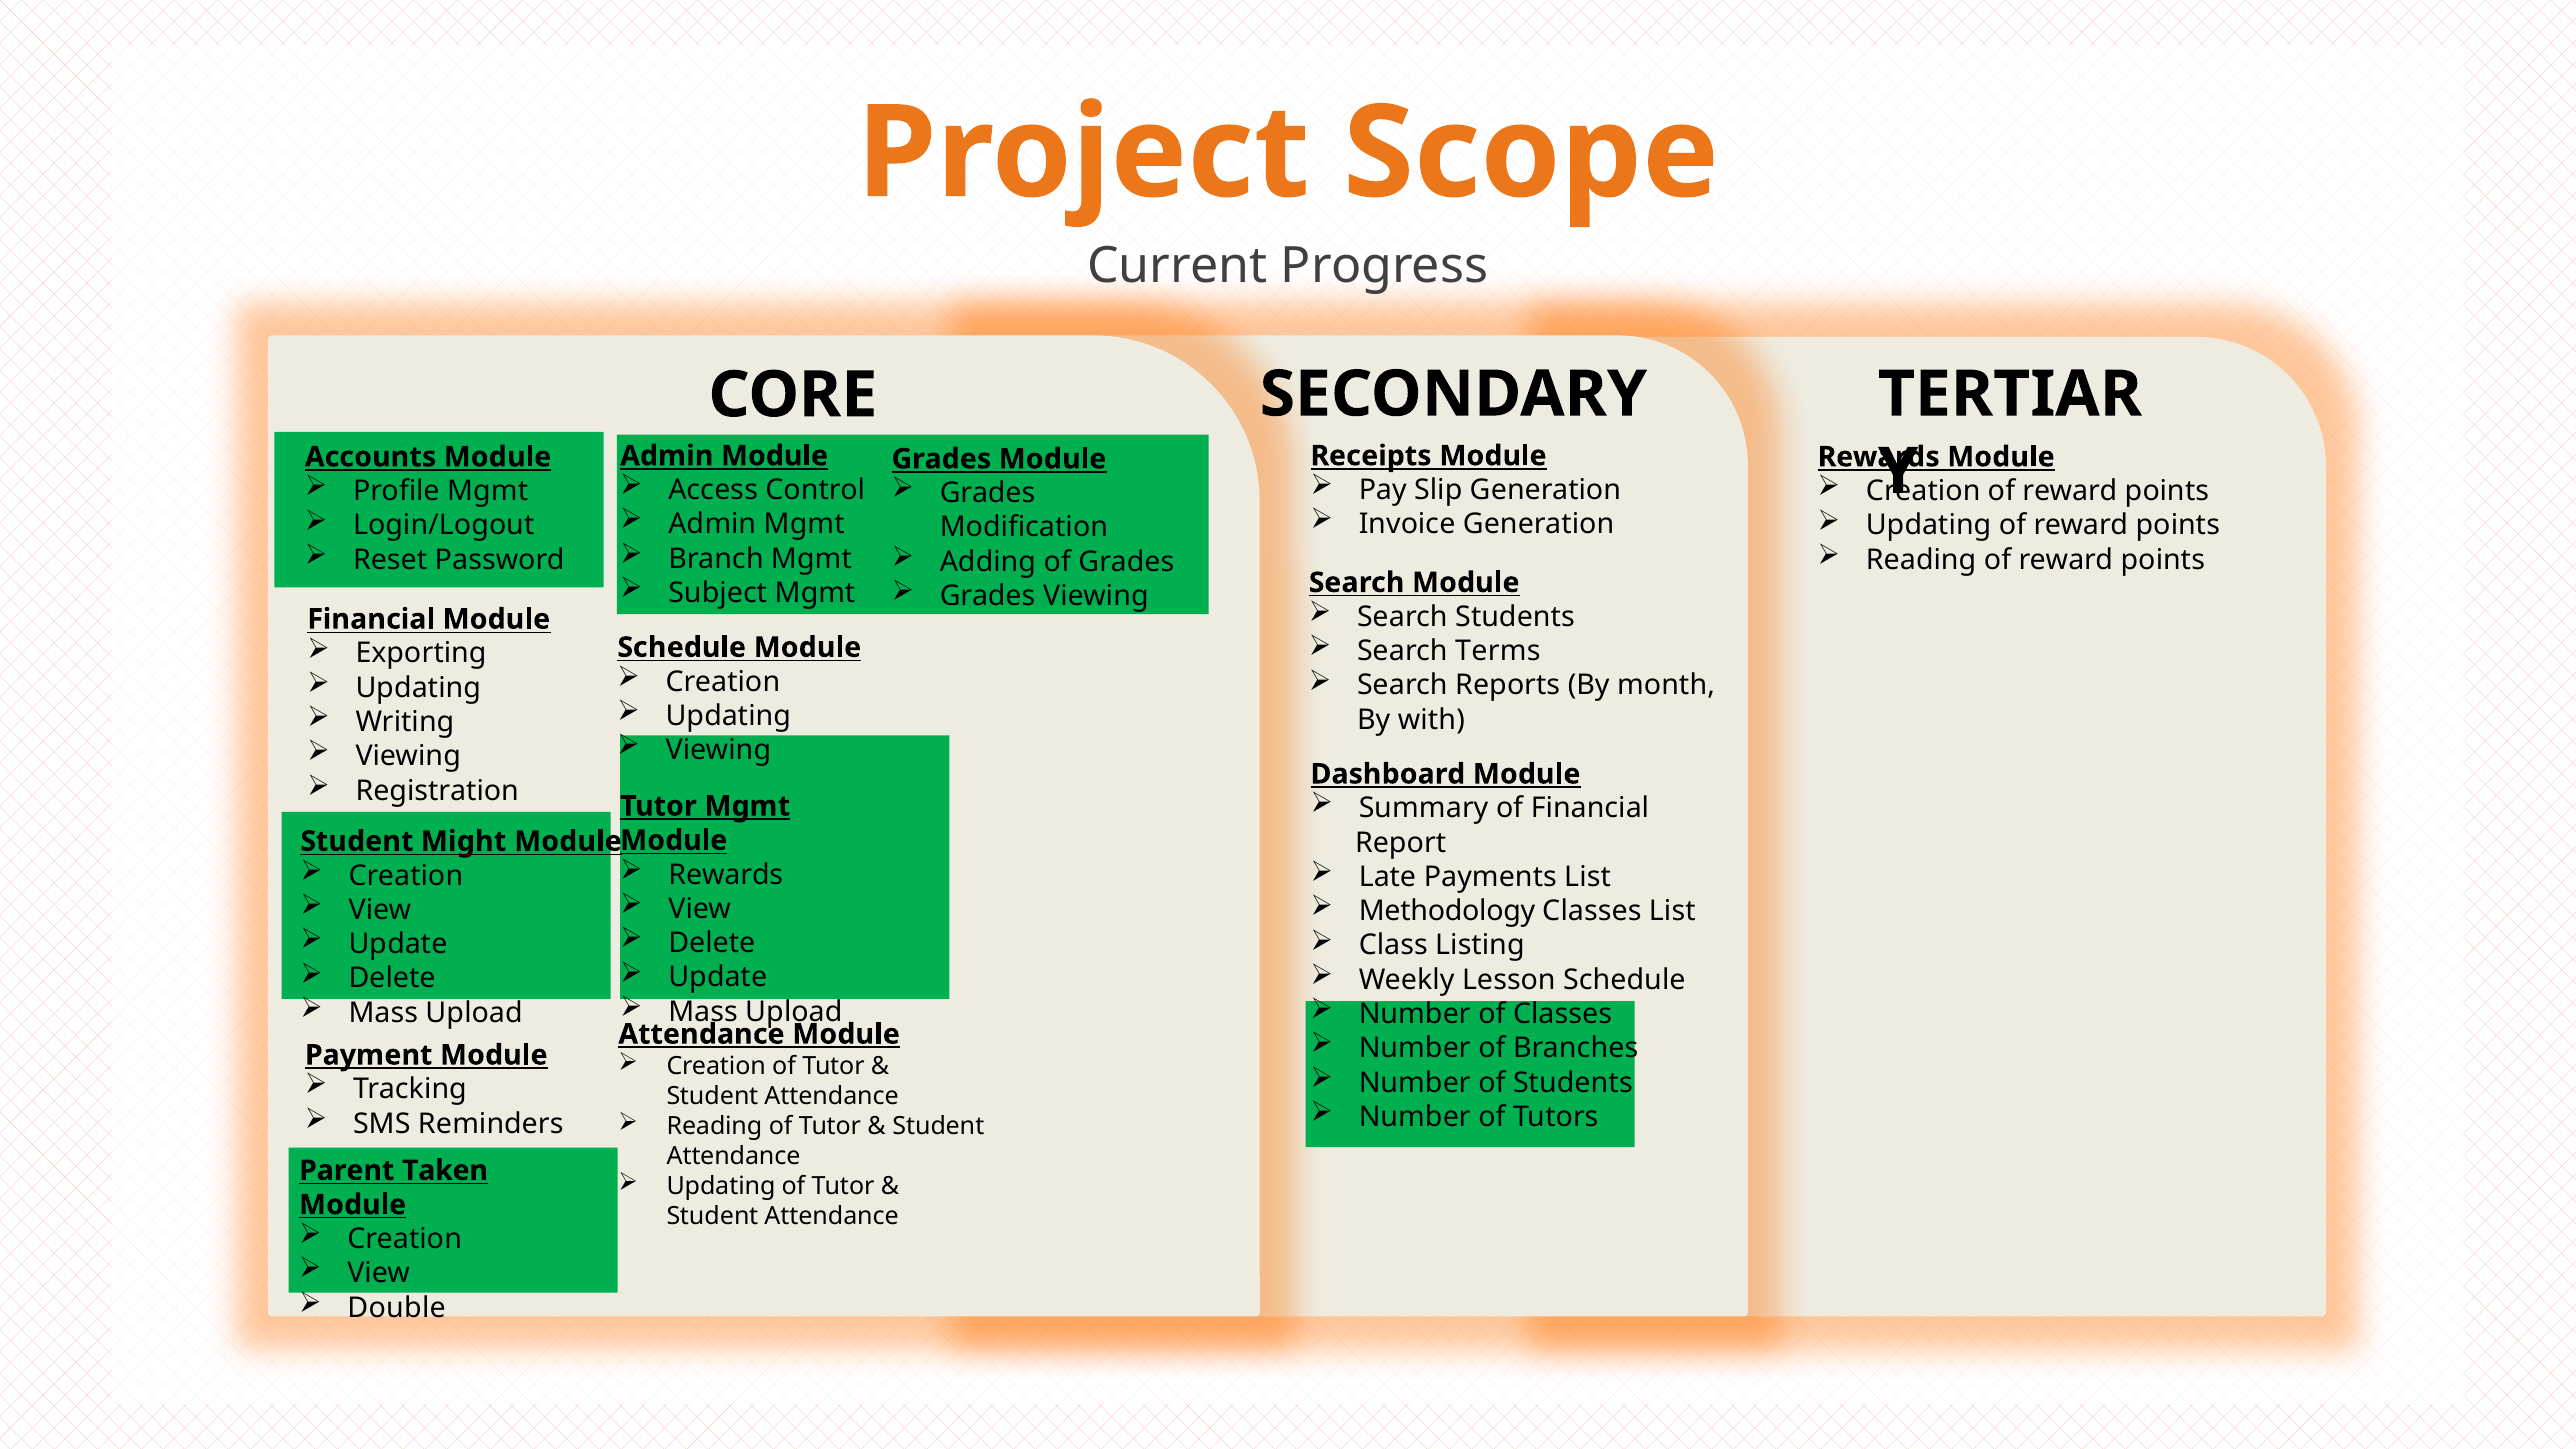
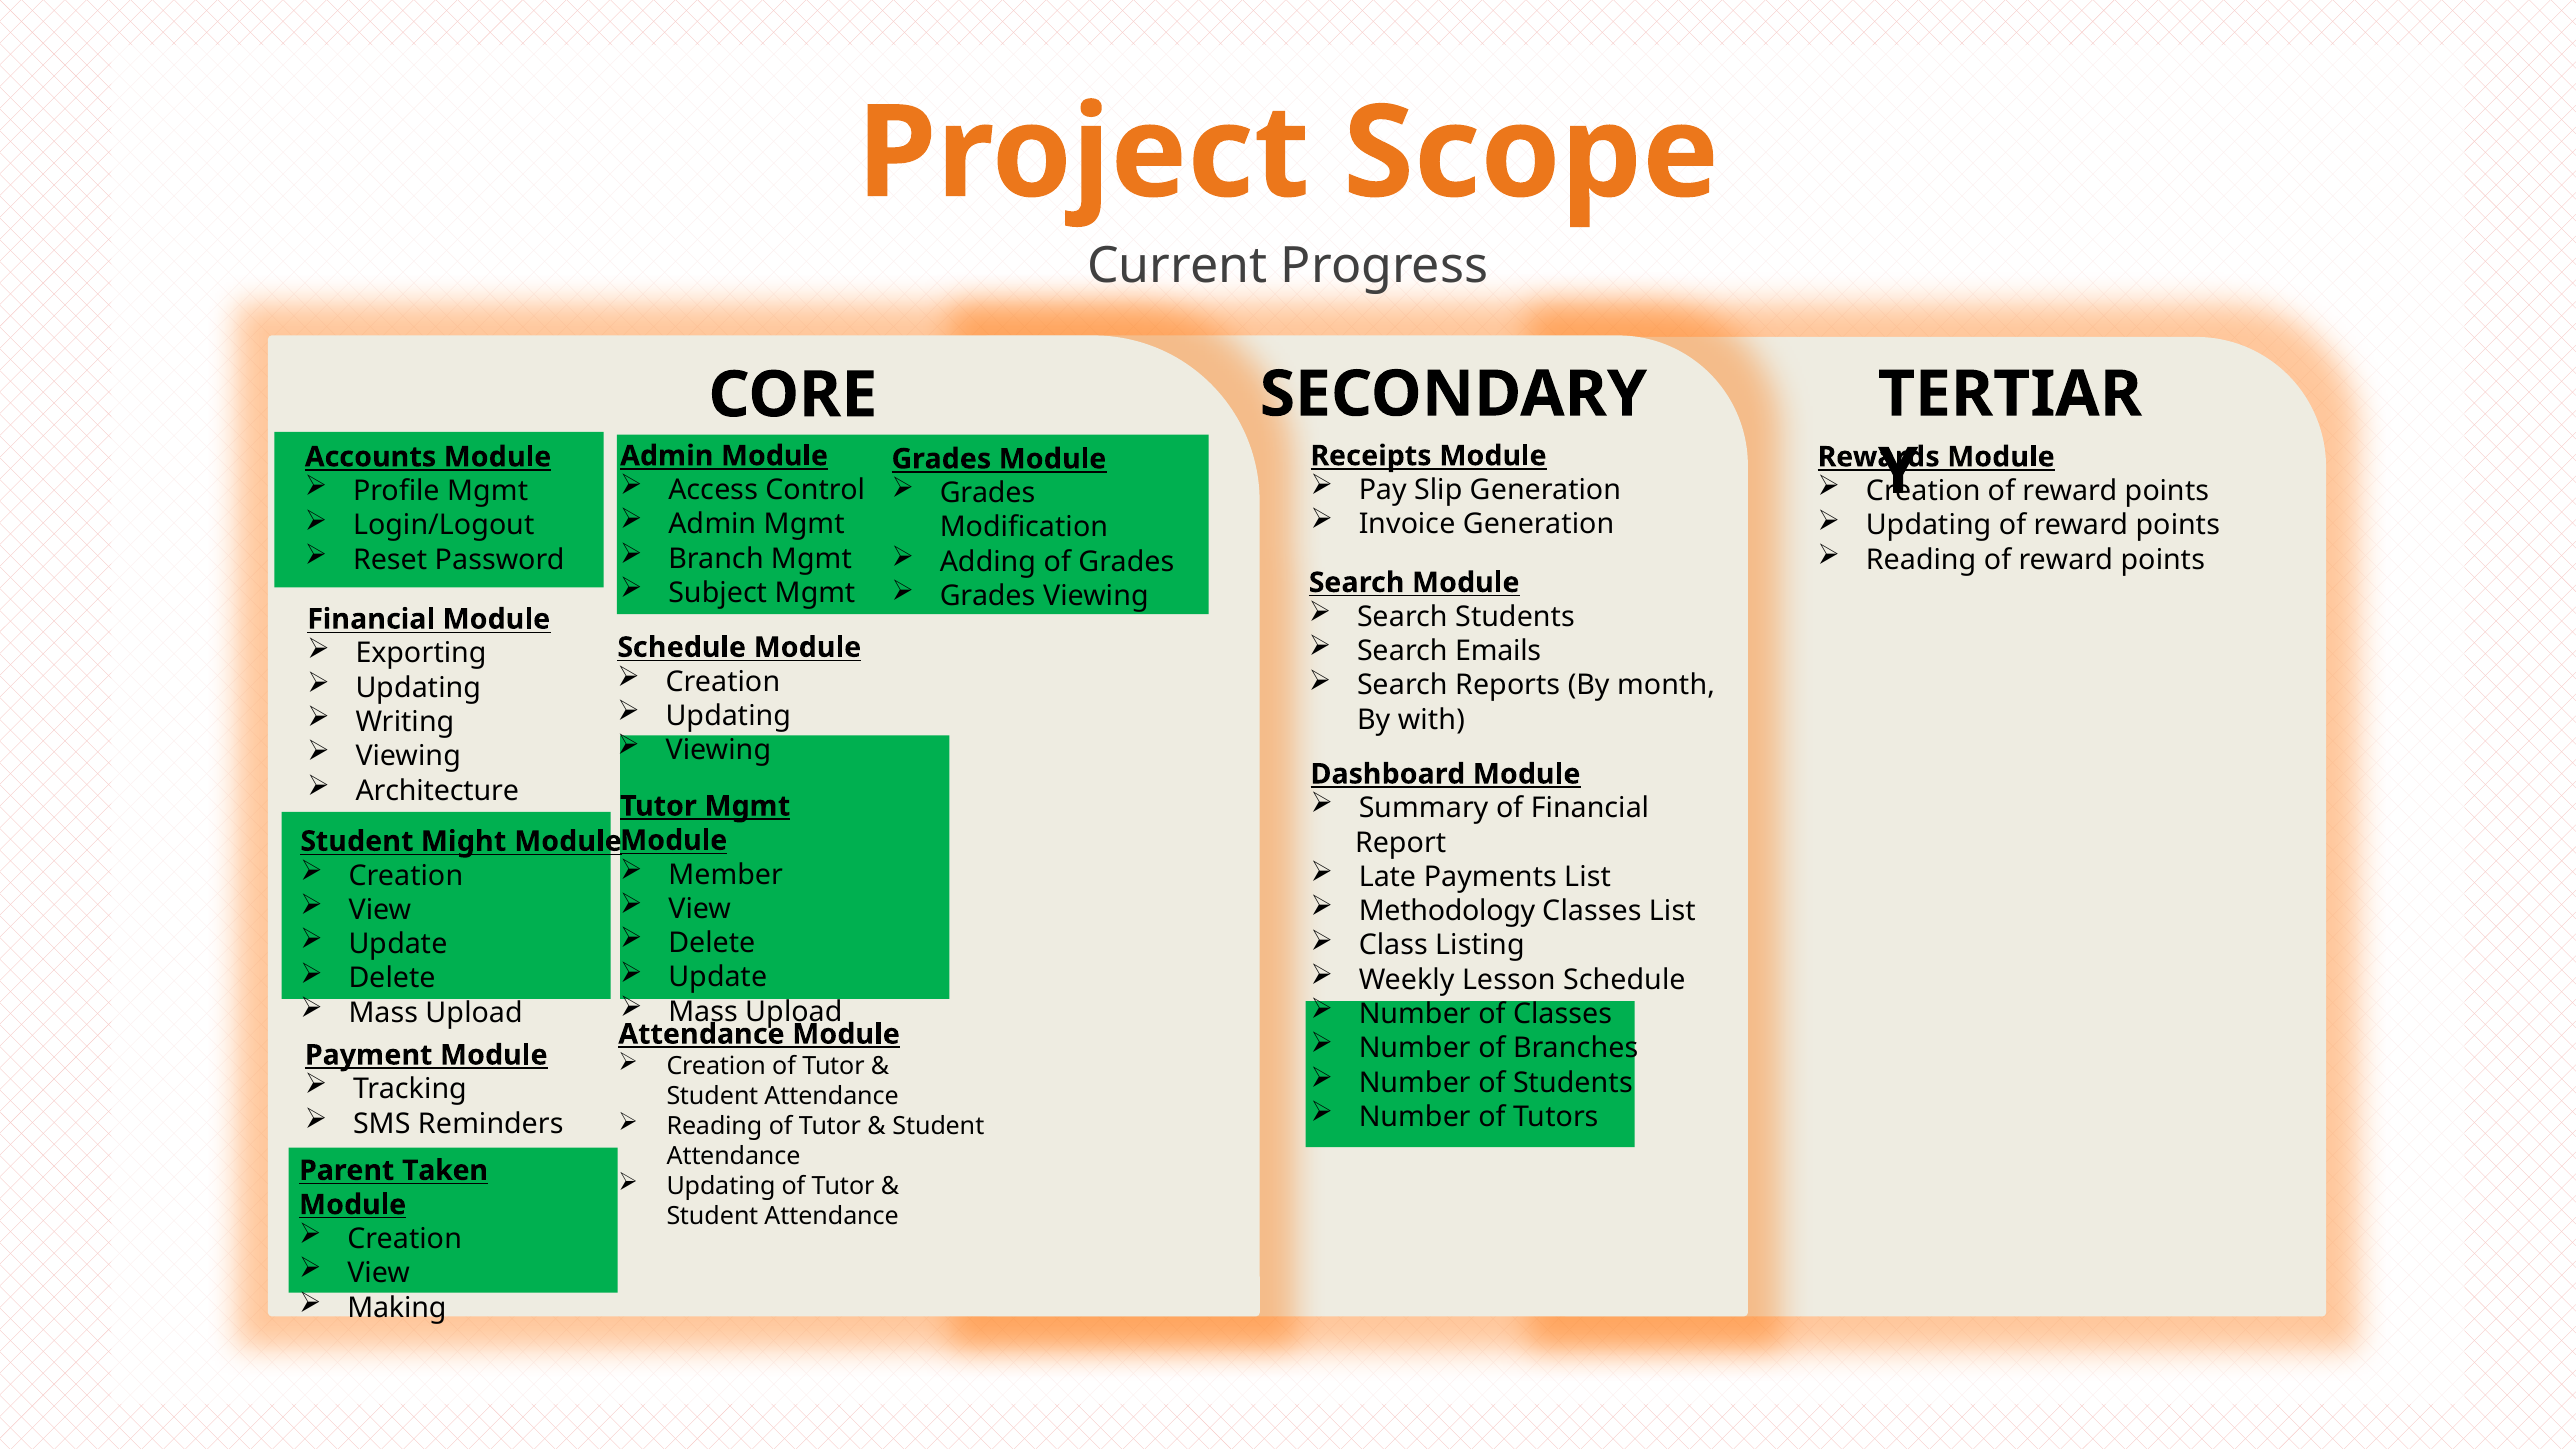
Terms: Terms -> Emails (1498, 651)
Registration: Registration -> Architecture (437, 791)
Rewards: Rewards -> Member (726, 875)
Double: Double -> Making (397, 1308)
